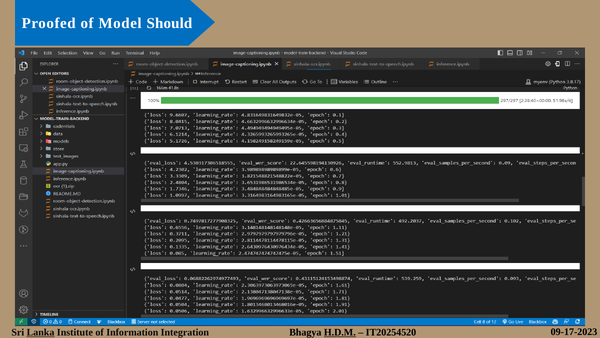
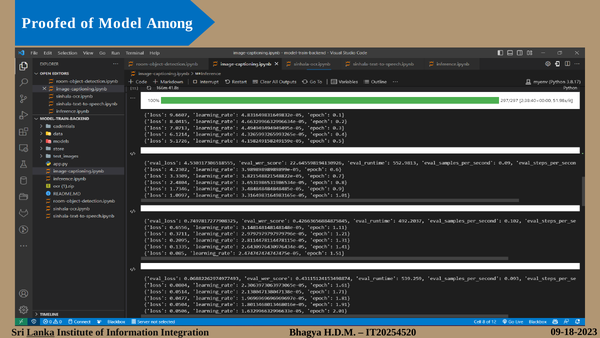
Should: Should -> Among (170, 23)
H.D.M underline: present -> none (340, 332)
09-17-2023: 09-17-2023 -> 09-18-2023 (574, 331)
